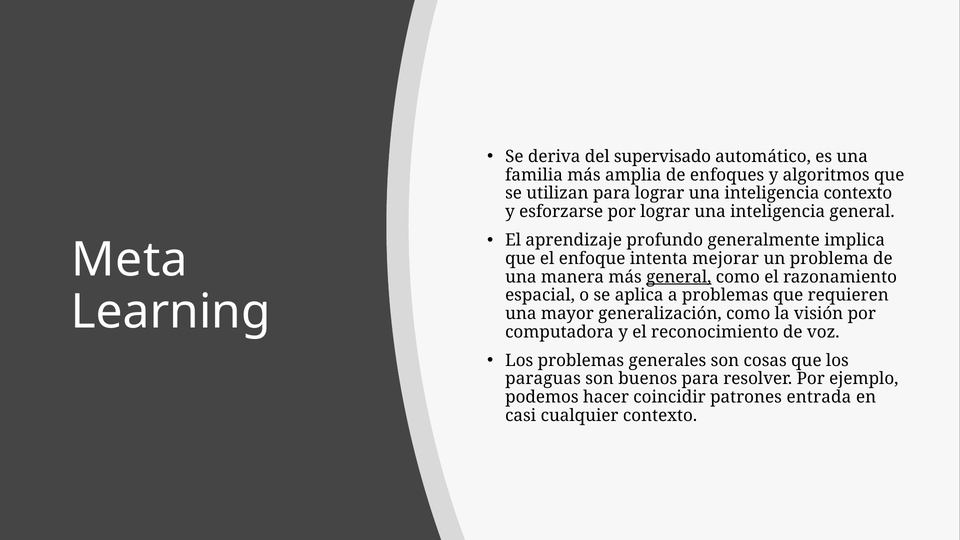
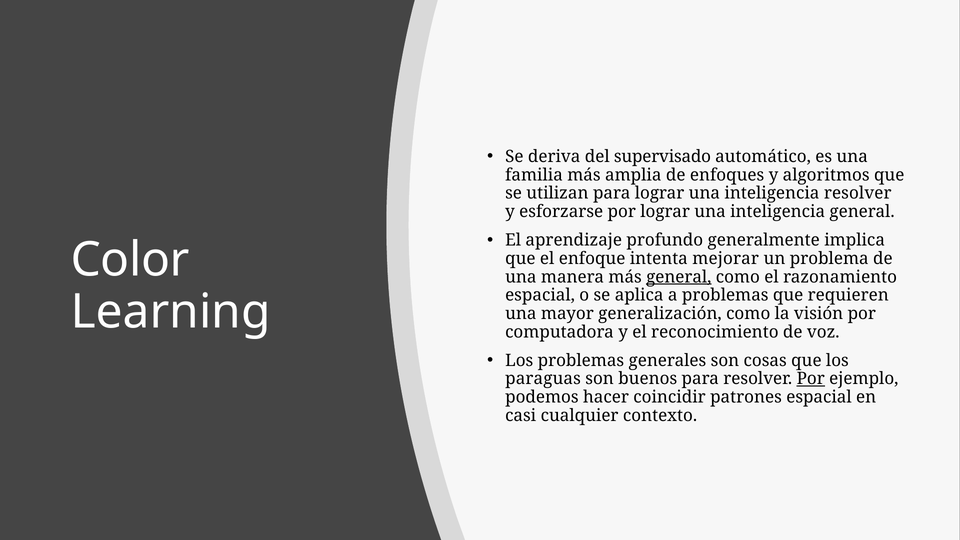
inteligencia contexto: contexto -> resolver (858, 193)
Meta: Meta -> Color (130, 260)
Por underline: none -> present (811, 379)
patrones entrada: entrada -> espacial (819, 397)
